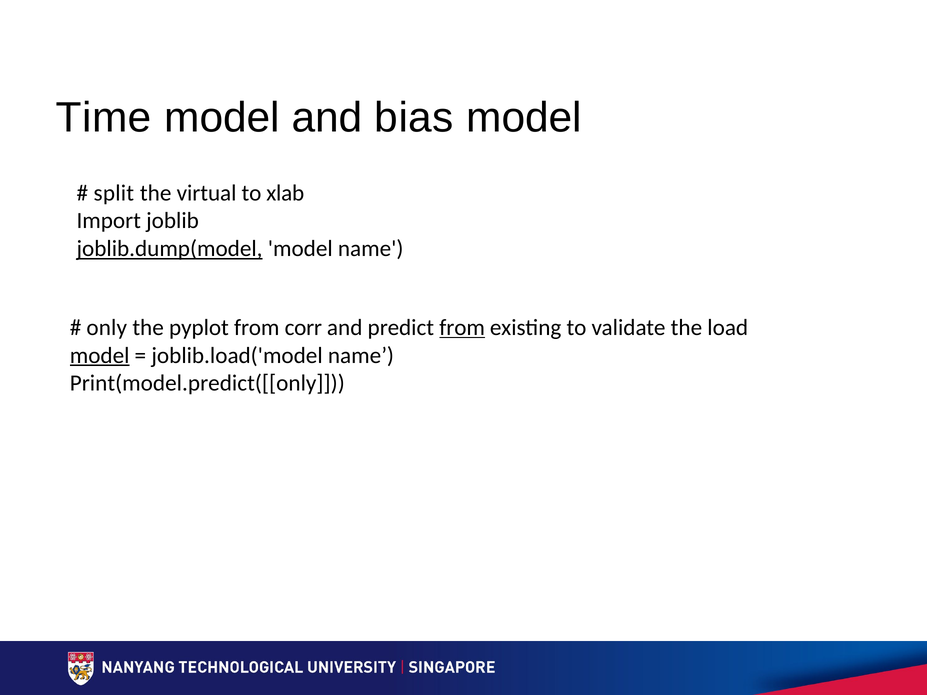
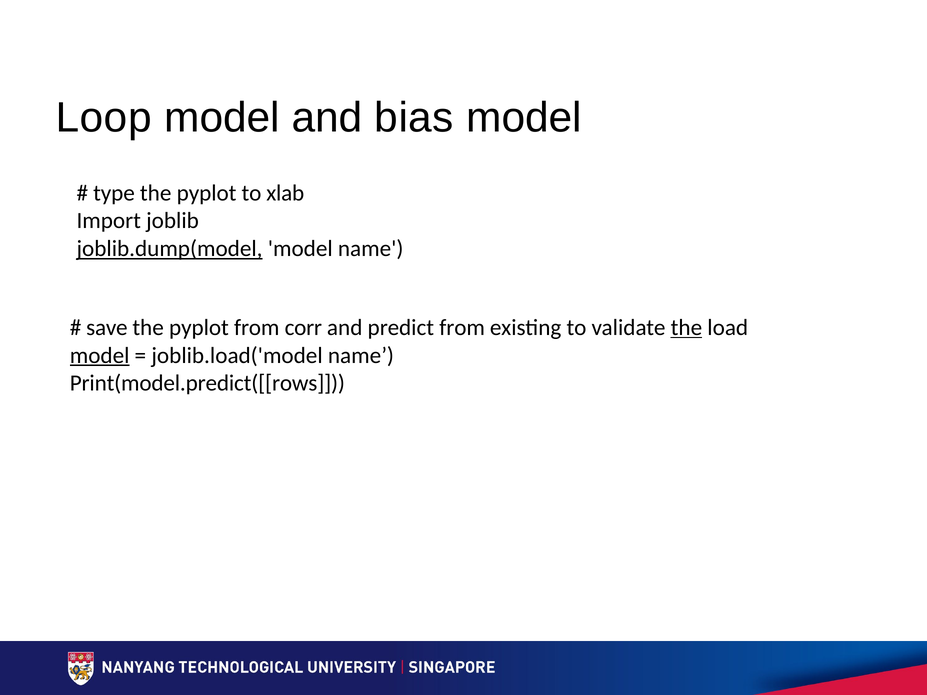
Time: Time -> Loop (104, 118)
split: split -> type (114, 193)
virtual: virtual -> pyplot (207, 193)
only: only -> save (107, 328)
from underline: present -> none (462, 328)
the underline: none -> present (686, 328)
Print(model.predict([[only: Print(model.predict([[only -> Print(model.predict([[rows (207, 383)
